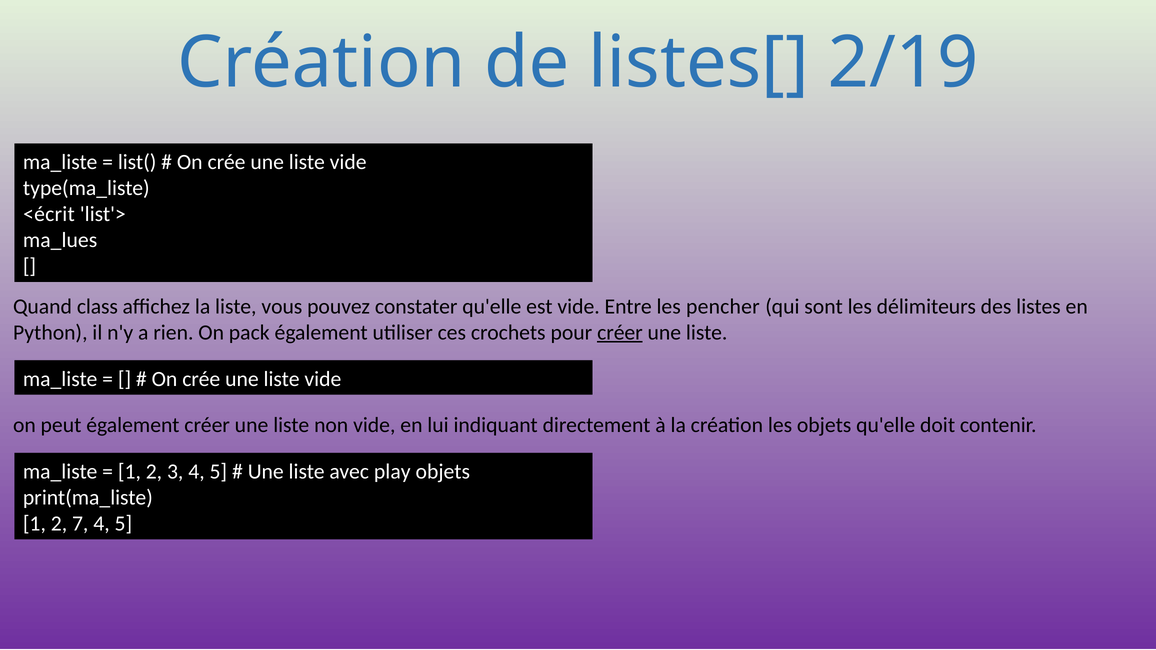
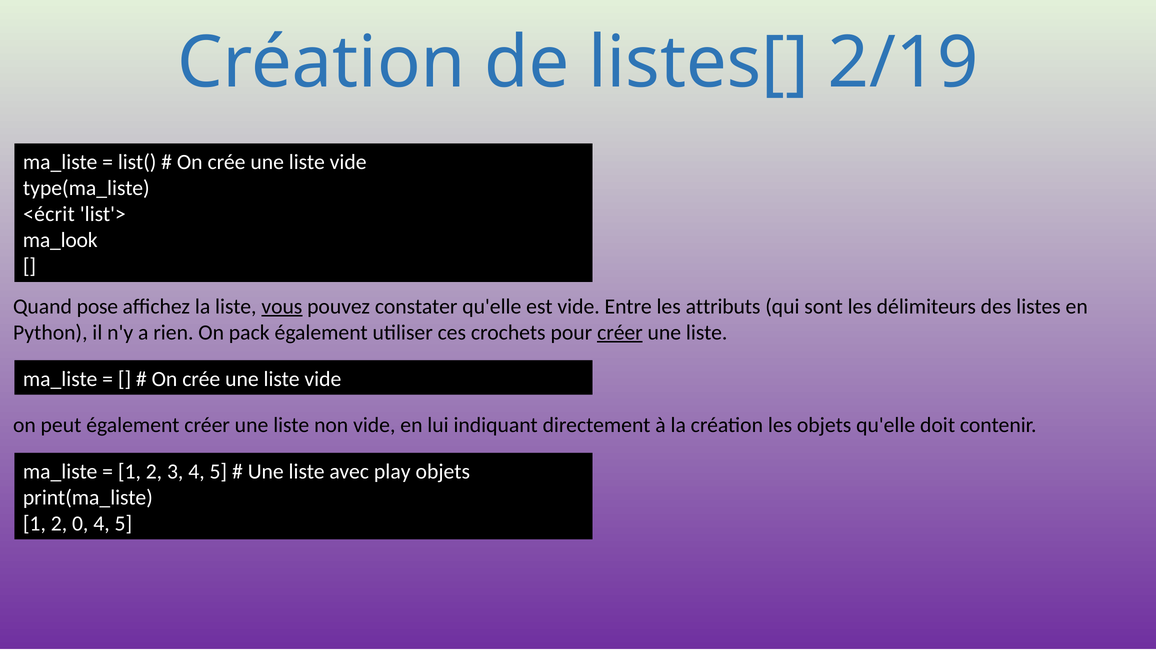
ma_lues: ma_lues -> ma_look (60, 240)
class: class -> pose (97, 306)
vous underline: none -> present (282, 306)
pencher: pencher -> attributs (723, 306)
7: 7 -> 0 (80, 524)
